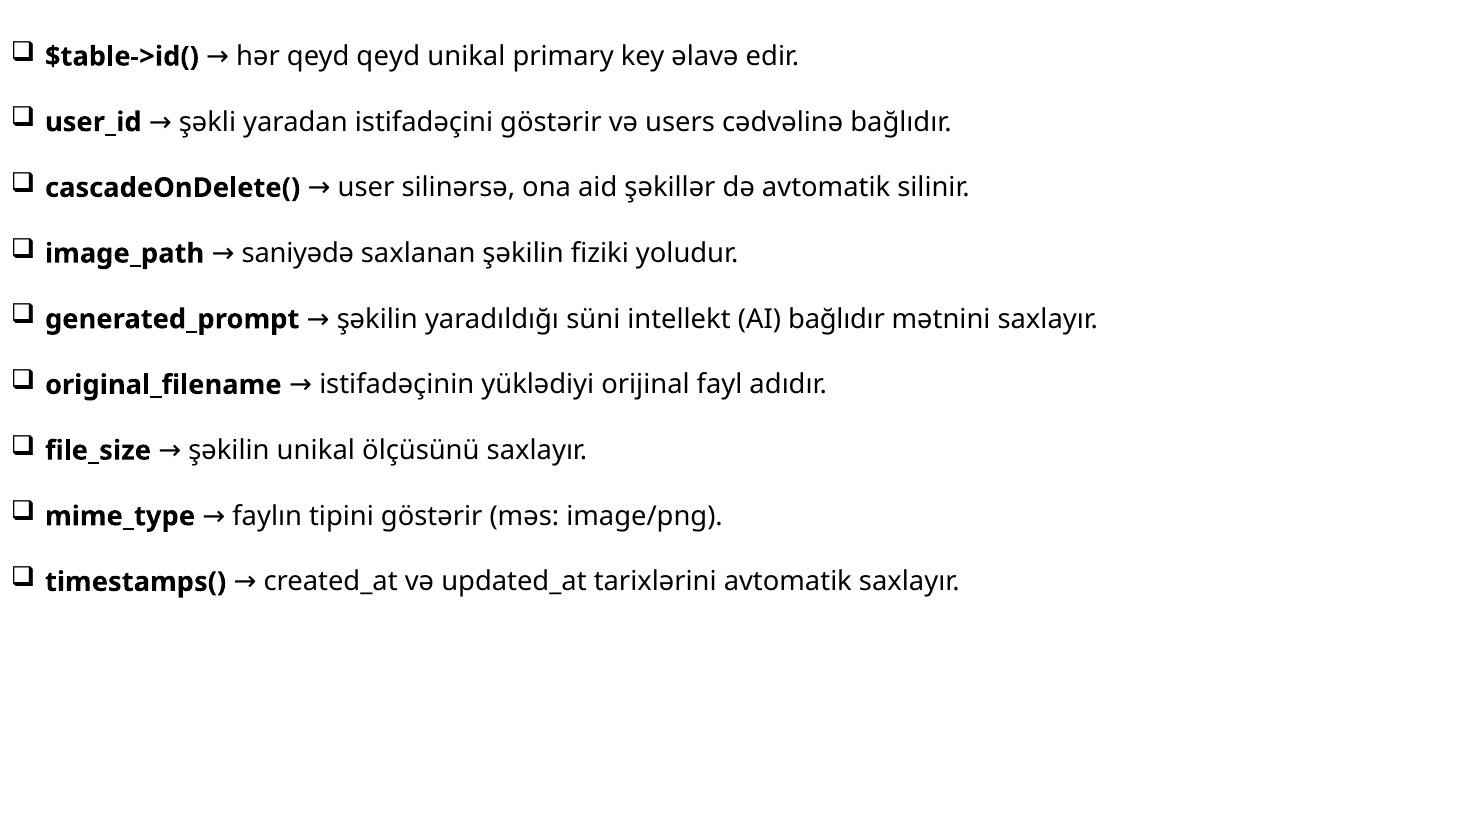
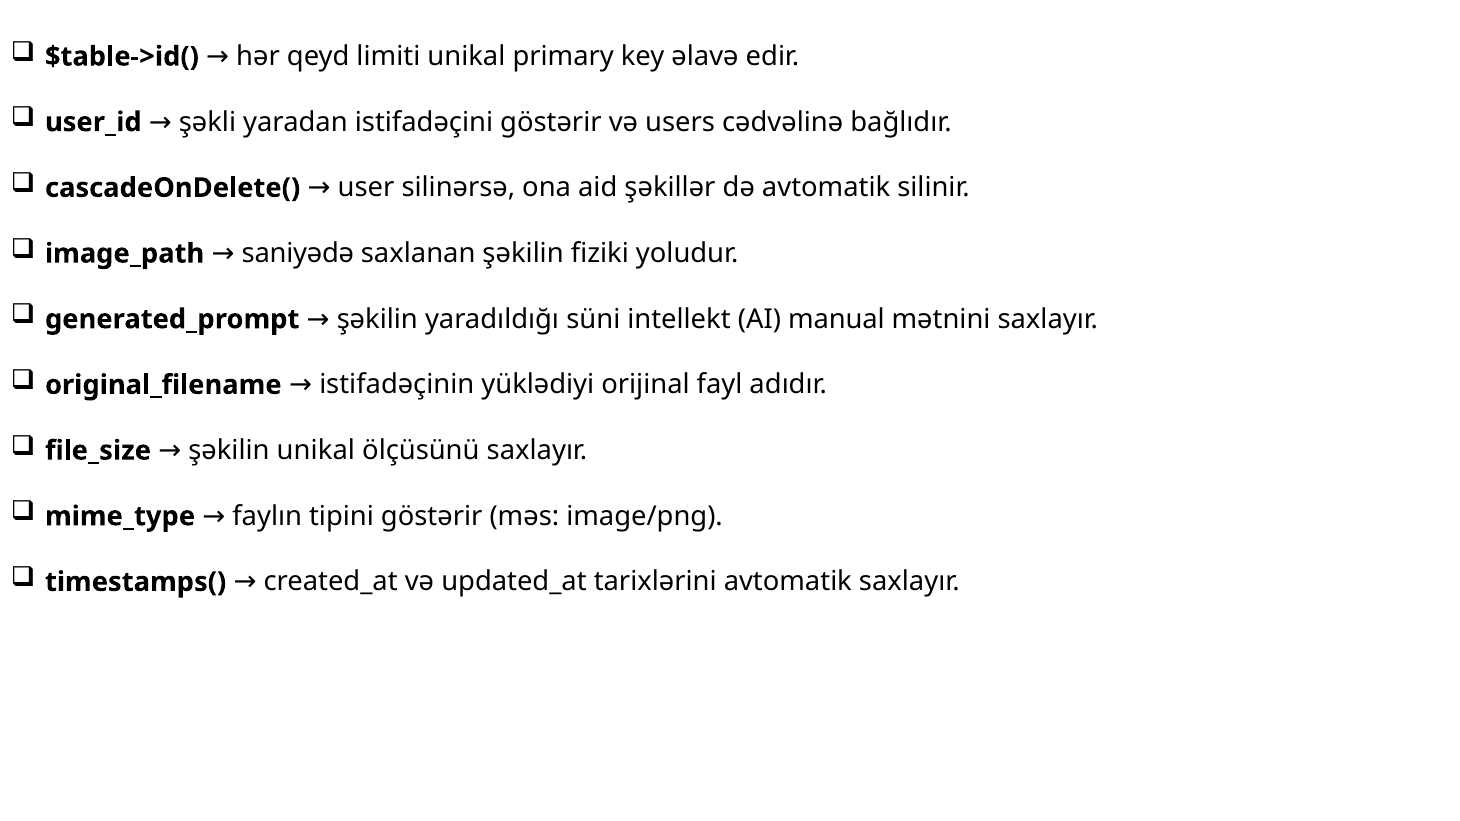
qeyd qeyd: qeyd -> limiti (388, 57)
AI bağlıdır: bağlıdır -> manual (836, 319)
